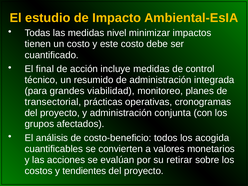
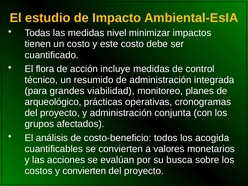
final: final -> flora (45, 69)
transectorial: transectorial -> arqueológico (53, 102)
retirar: retirar -> busca (179, 160)
y tendientes: tendientes -> convierten (84, 171)
